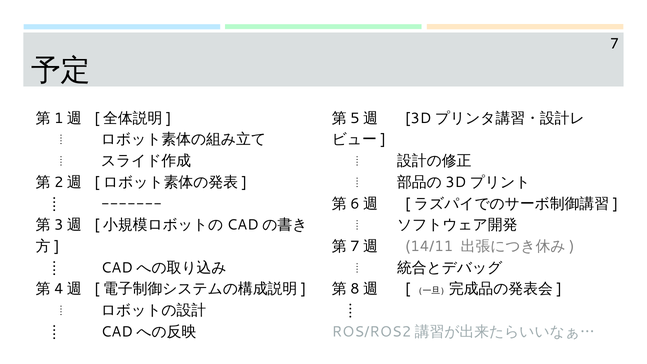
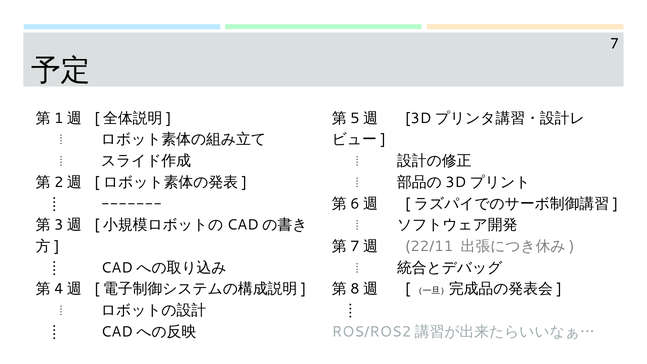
14/11: 14/11 -> 22/11 (429, 246)
